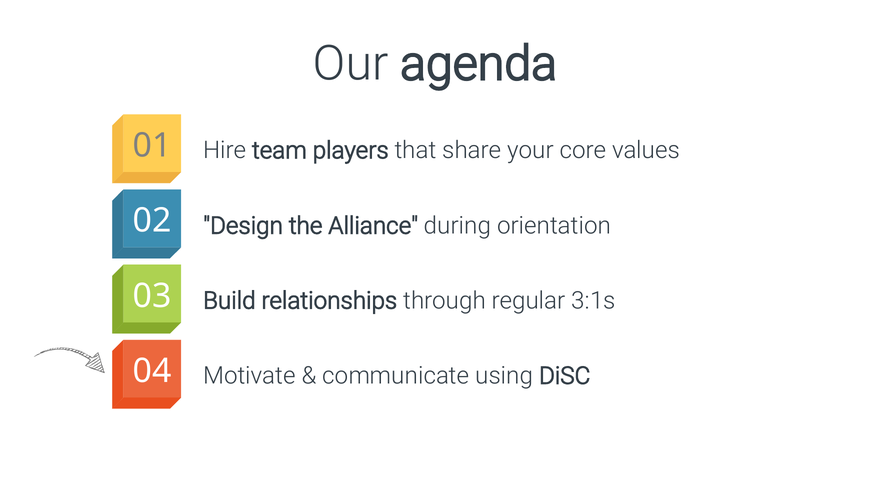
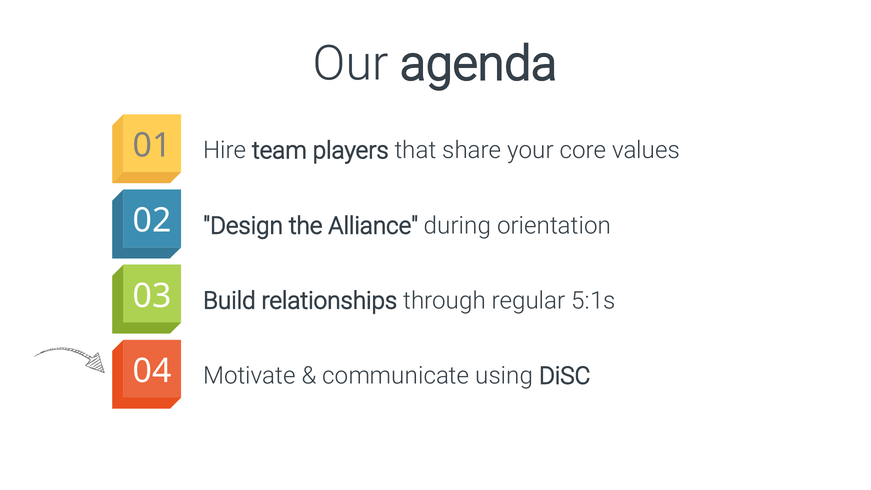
3:1s: 3:1s -> 5:1s (594, 301)
